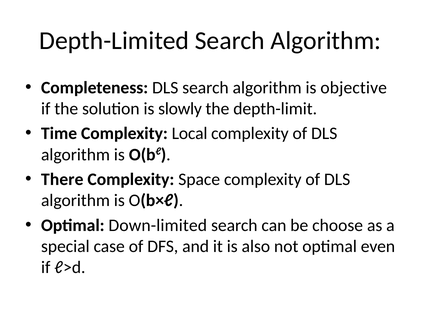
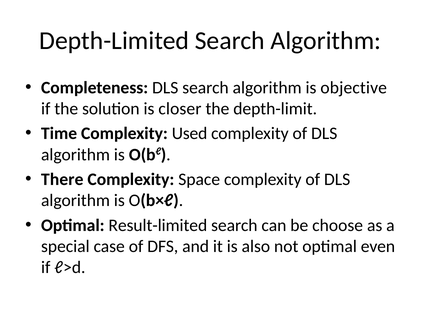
slowly: slowly -> closer (180, 109)
Local: Local -> Used (190, 133)
Down-limited: Down-limited -> Result-limited (158, 225)
